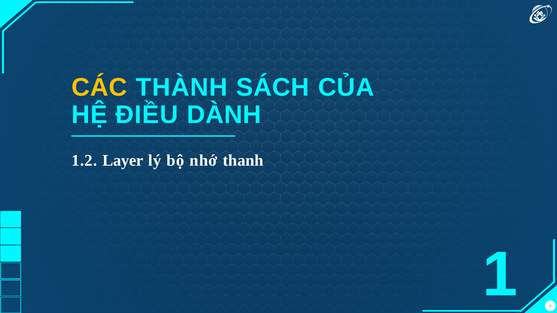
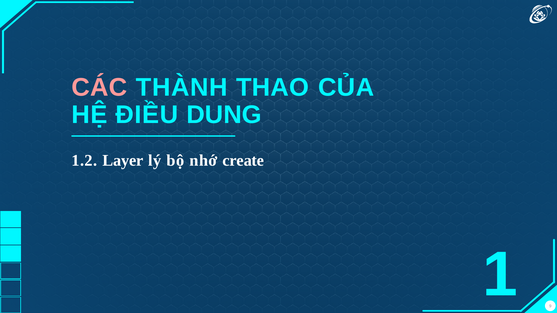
CÁC colour: yellow -> pink (99, 87)
SÁCH: SÁCH -> THAO (273, 87)
DÀNH: DÀNH -> DUNG (224, 115)
thanh: thanh -> create (243, 161)
